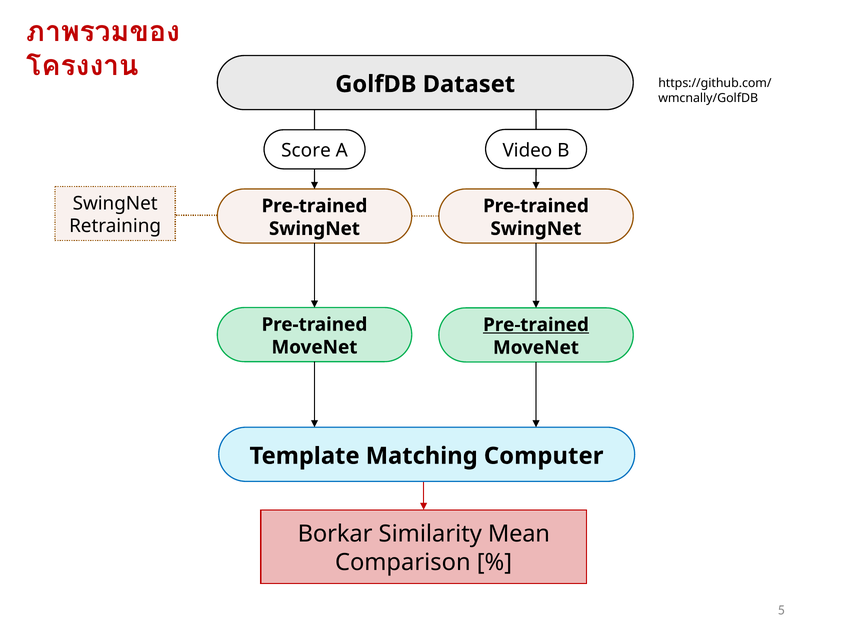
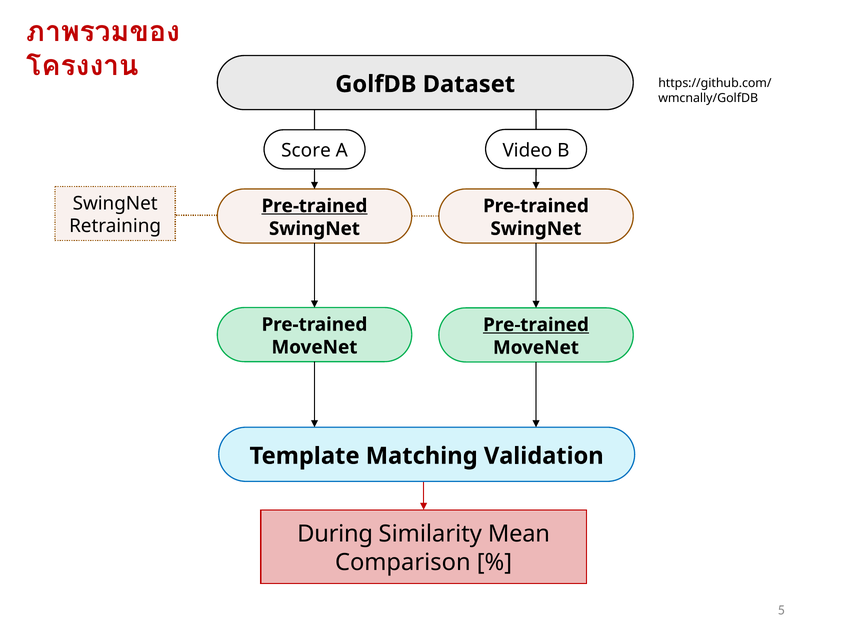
Pre-trained underline: none -> present (314, 206)
Computer: Computer -> Validation (544, 456)
Borkar: Borkar -> During (335, 534)
